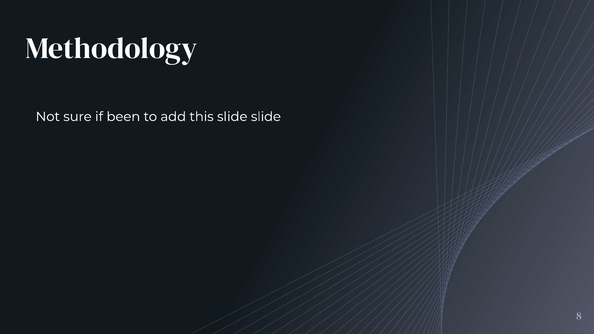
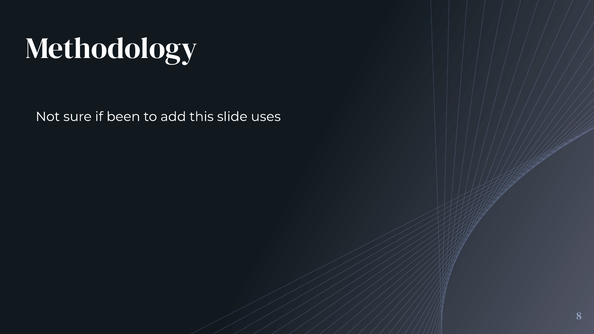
slide slide: slide -> uses (266, 117)
